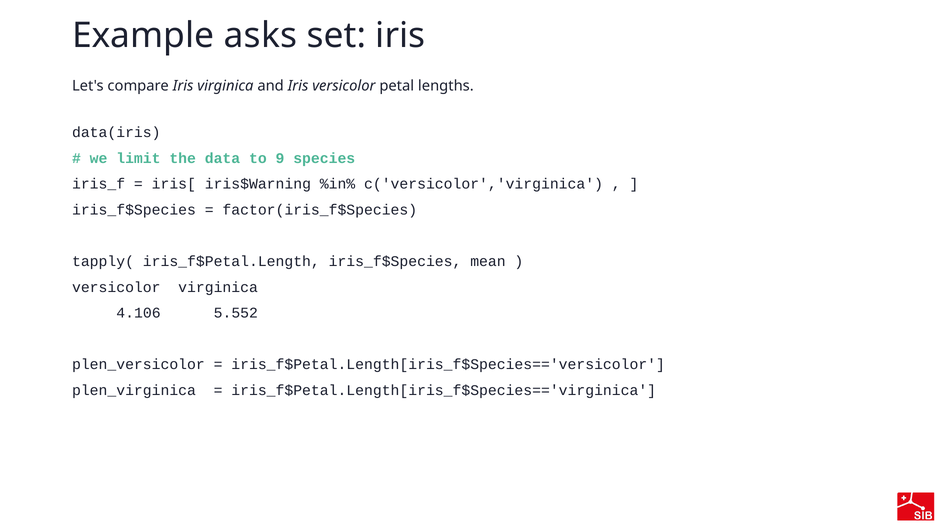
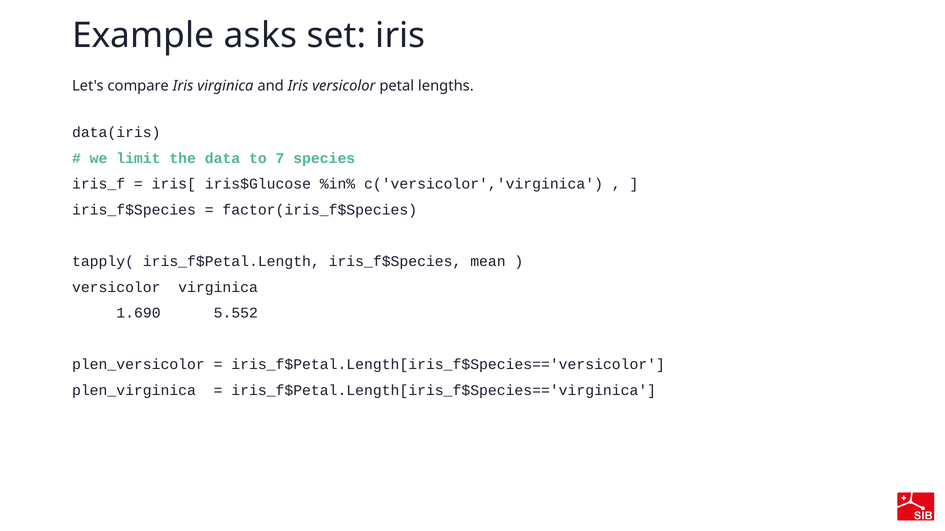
9: 9 -> 7 (280, 159)
iris$Warning: iris$Warning -> iris$Glucose (258, 184)
4.106: 4.106 -> 1.690 (138, 313)
